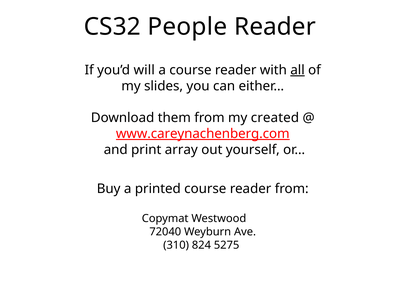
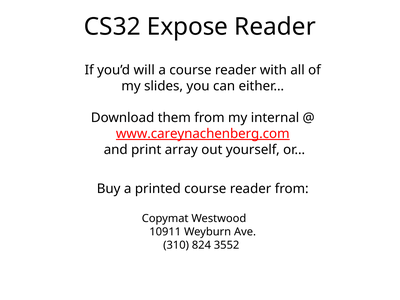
People: People -> Expose (188, 27)
all underline: present -> none (298, 70)
created: created -> internal (275, 118)
72040: 72040 -> 10911 (165, 232)
5275: 5275 -> 3552 (227, 245)
